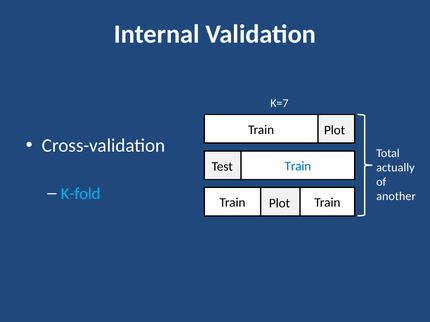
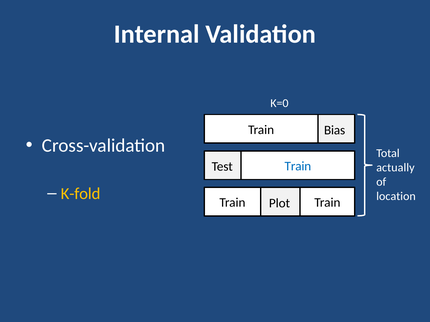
K=7: K=7 -> K=0 (279, 103)
Plot: Plot -> Bias (335, 130)
K-fold colour: light blue -> yellow (81, 194)
another: another -> location (396, 196)
